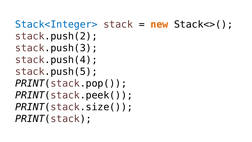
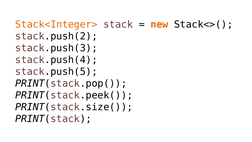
Stack<Integer> colour: blue -> orange (56, 24)
